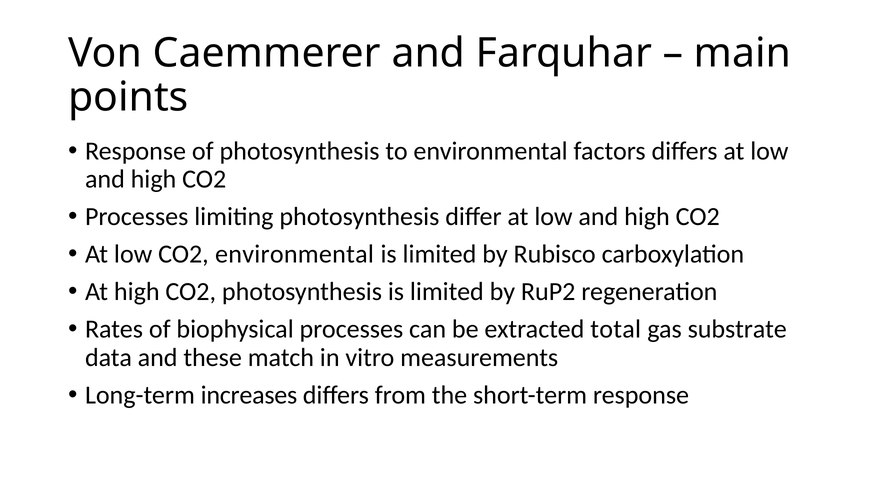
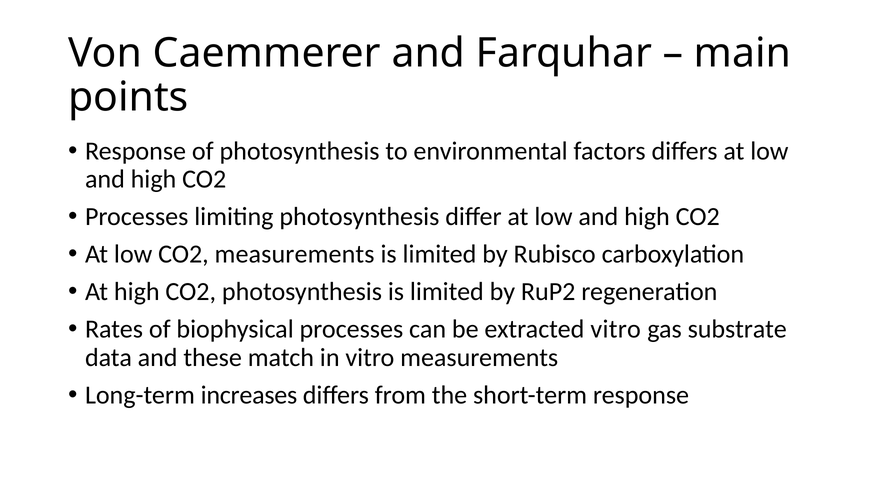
CO2 environmental: environmental -> measurements (295, 255)
extracted total: total -> vitro (616, 330)
